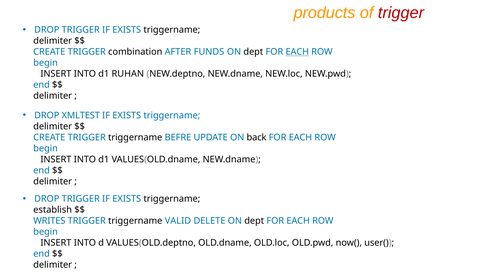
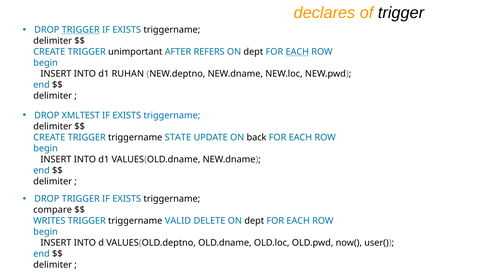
products: products -> declares (324, 13)
trigger colour: red -> black (401, 13)
TRIGGER underline: none -> present (81, 30)
combination: combination -> unimportant (135, 52)
FUNDS: FUNDS -> REFERS (209, 52)
BEFRE: BEFRE -> STATE (178, 137)
establish: establish -> compare (53, 210)
